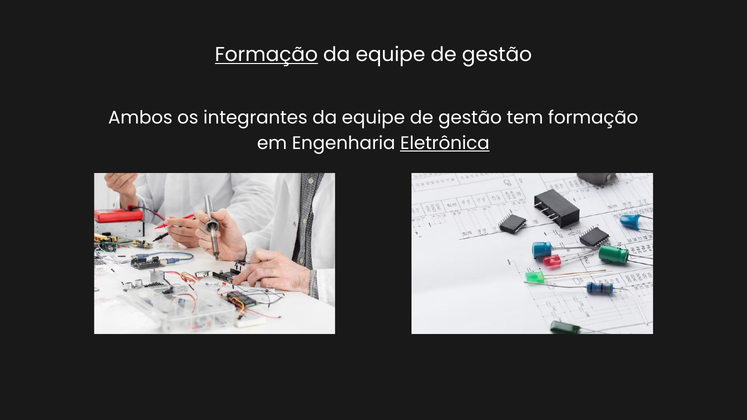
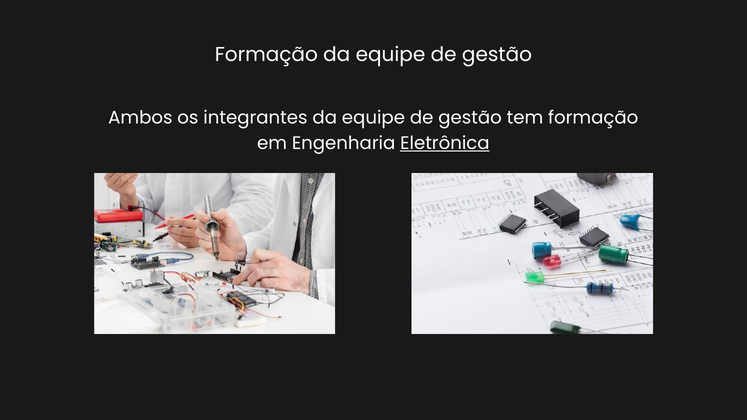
Formação underline: present -> none (266, 55)
